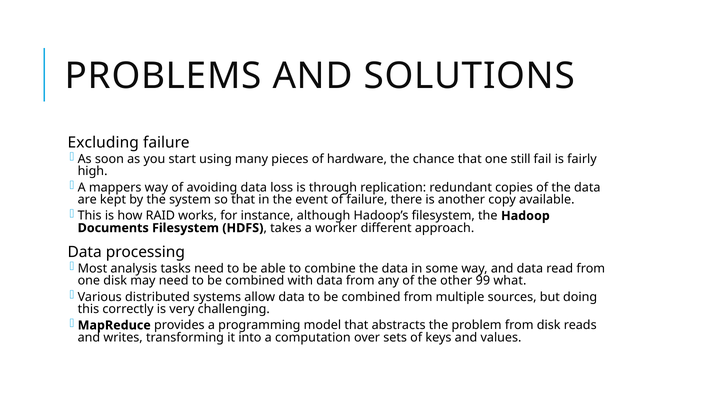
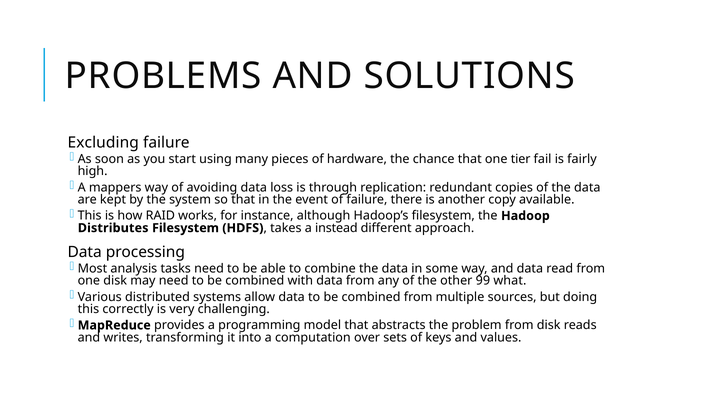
still: still -> tier (521, 159)
Documents: Documents -> Distributes (113, 228)
worker: worker -> instead (336, 228)
